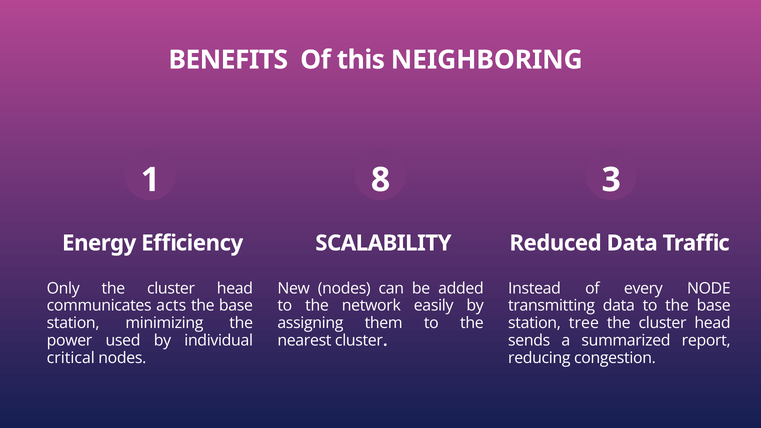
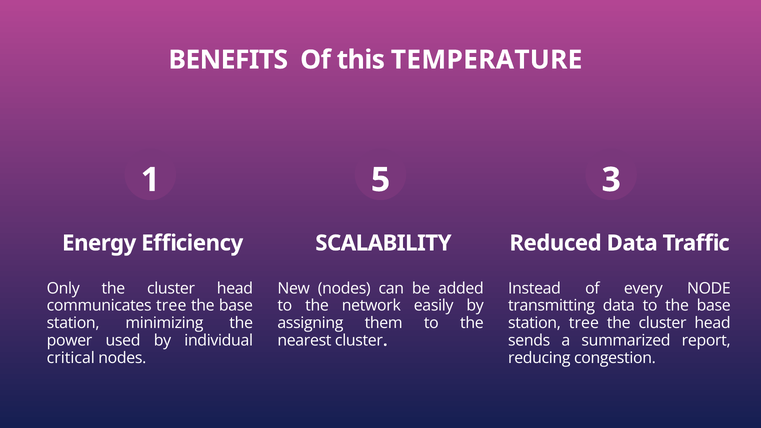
NEIGHBORING: NEIGHBORING -> TEMPERATURE (487, 60)
8: 8 -> 5 (381, 180)
communicates acts: acts -> tree (171, 306)
